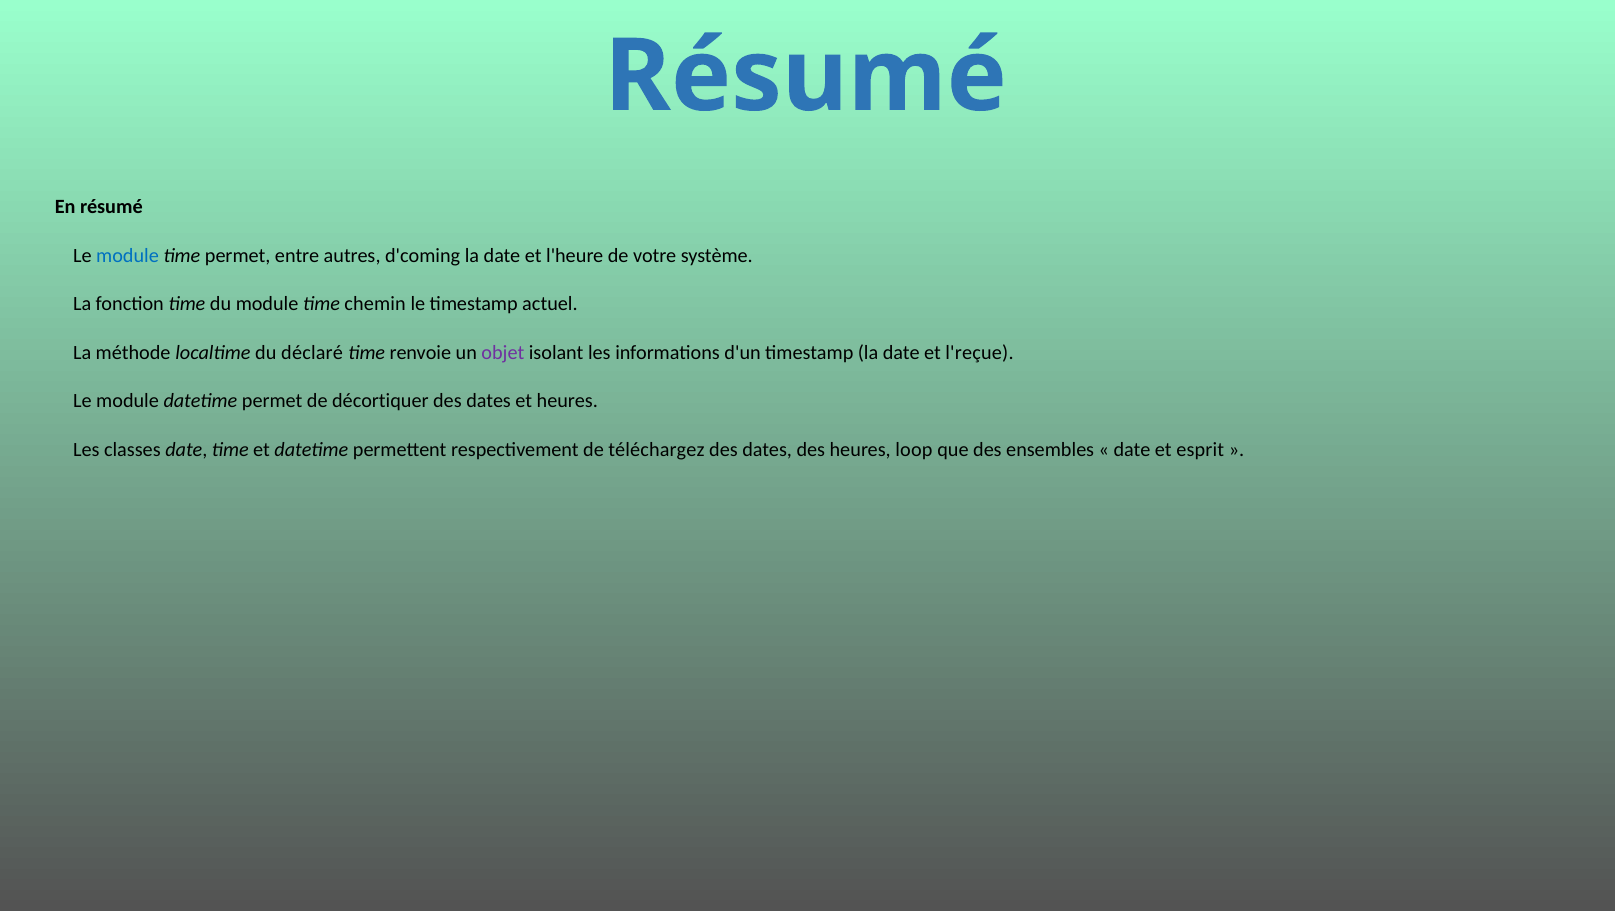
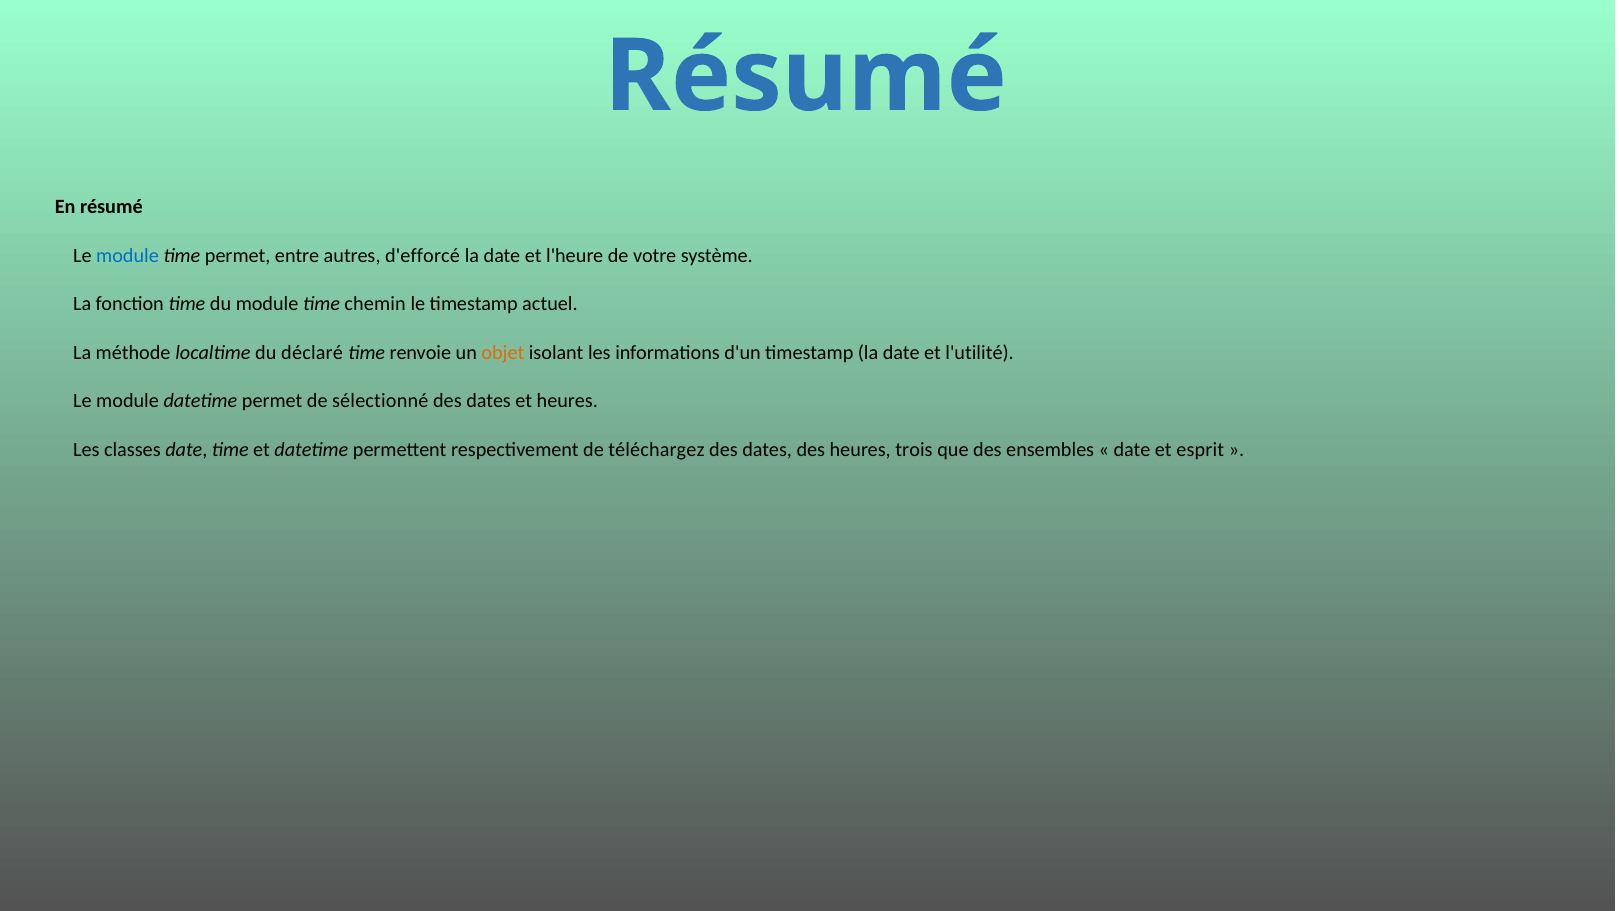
d'coming: d'coming -> d'efforcé (422, 255)
objet colour: purple -> orange (503, 352)
l'reçue: l'reçue -> l'utilité (980, 352)
décortiquer: décortiquer -> sélectionné (380, 401)
loop: loop -> trois (914, 450)
